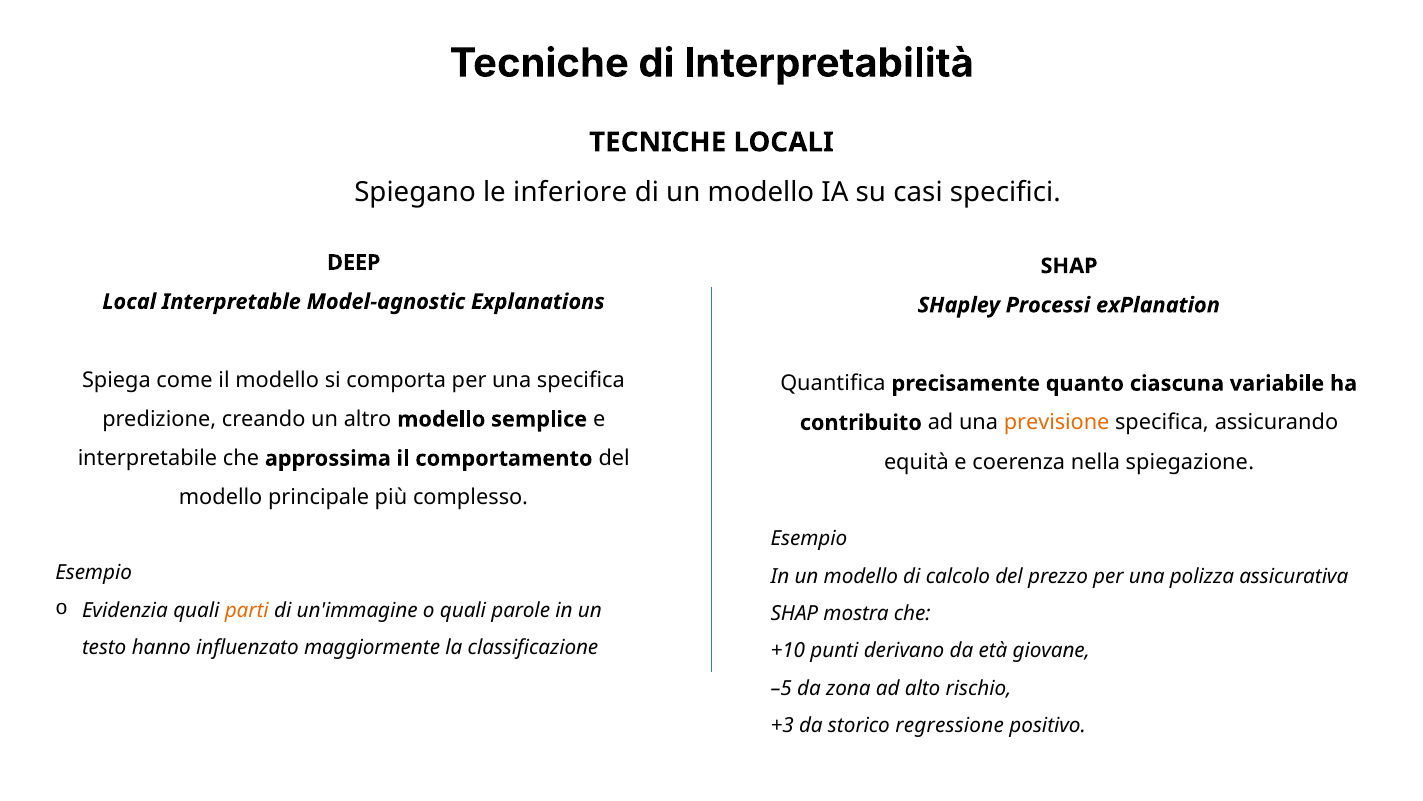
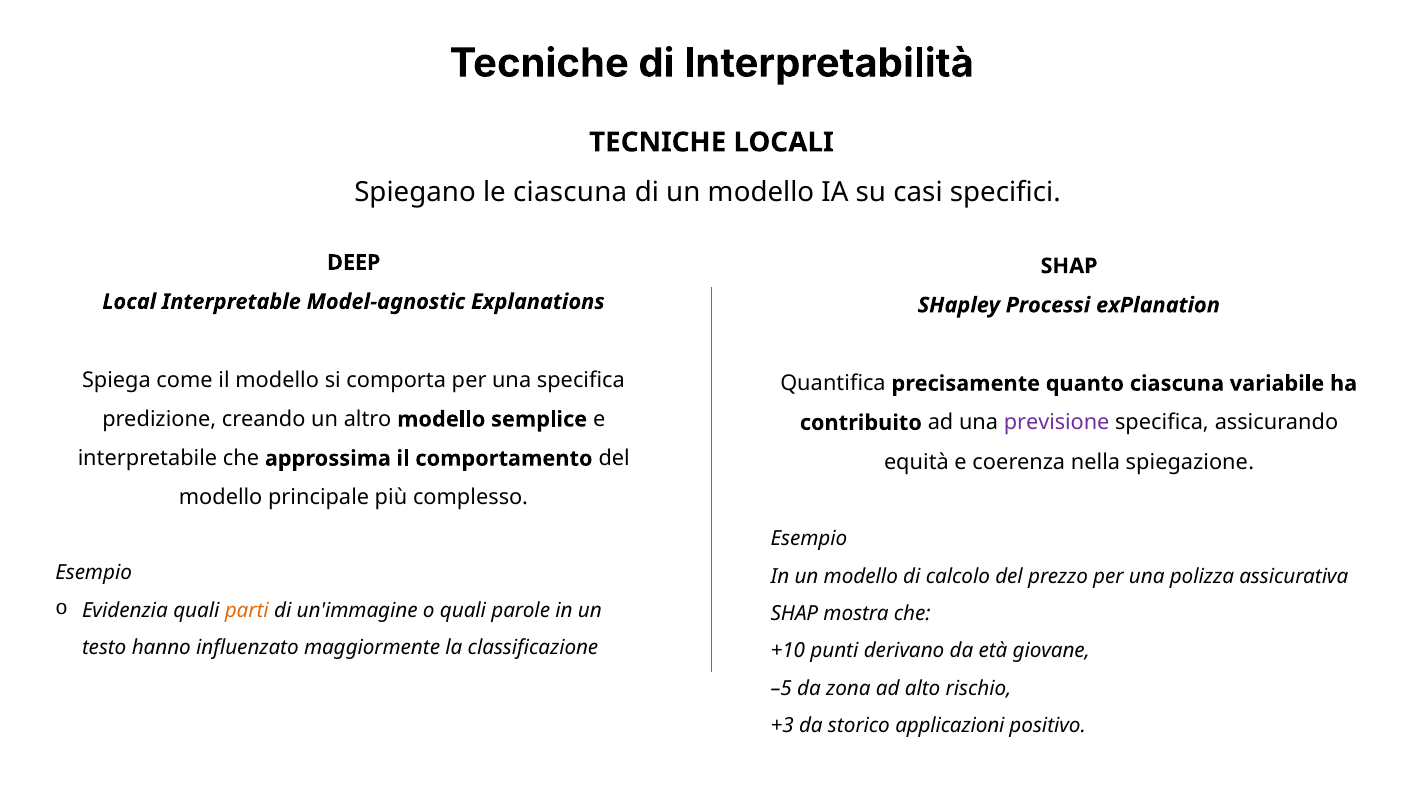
le inferiore: inferiore -> ciascuna (570, 192)
previsione colour: orange -> purple (1057, 422)
regressione: regressione -> applicazioni (950, 725)
